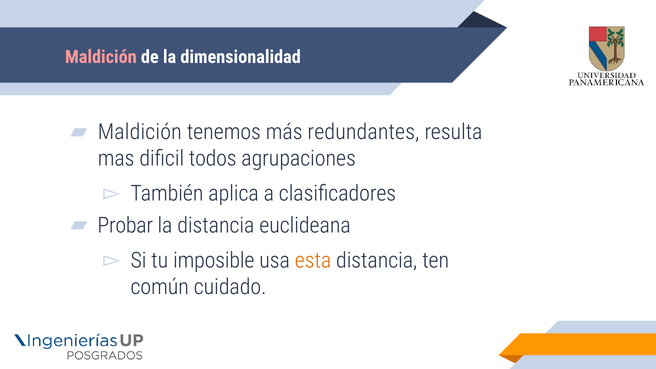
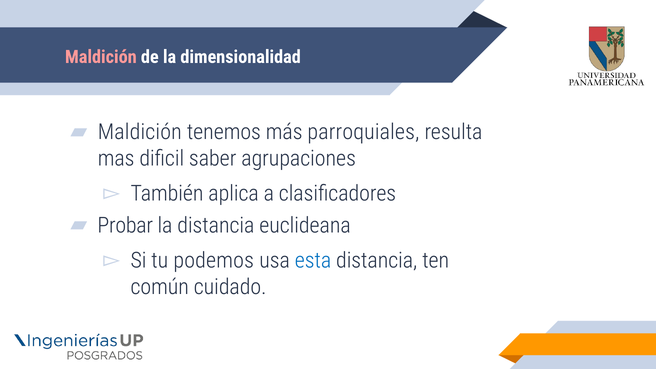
redundantes: redundantes -> parroquiales (363, 132)
todos: todos -> saber (213, 158)
imposible: imposible -> podemos (214, 261)
esta colour: orange -> blue (313, 261)
